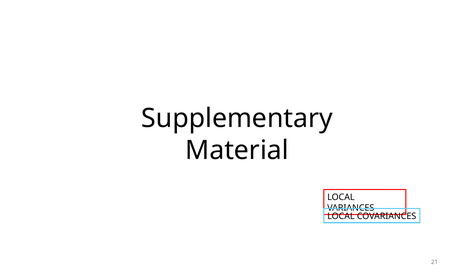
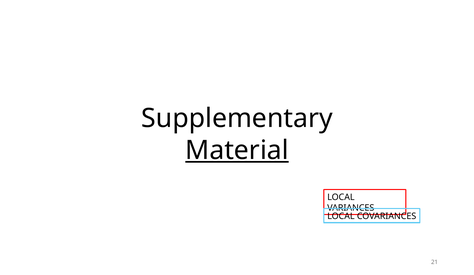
Material underline: none -> present (237, 150)
